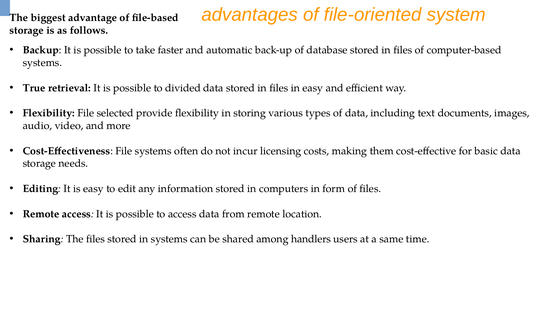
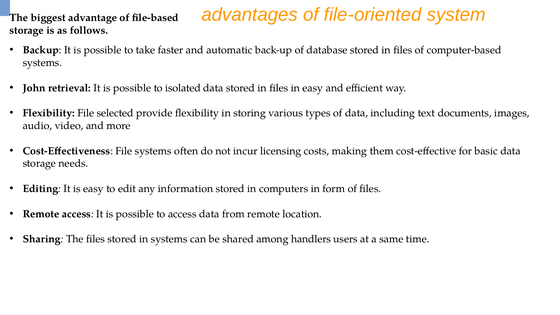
True: True -> John (34, 88)
divided: divided -> isolated (183, 88)
